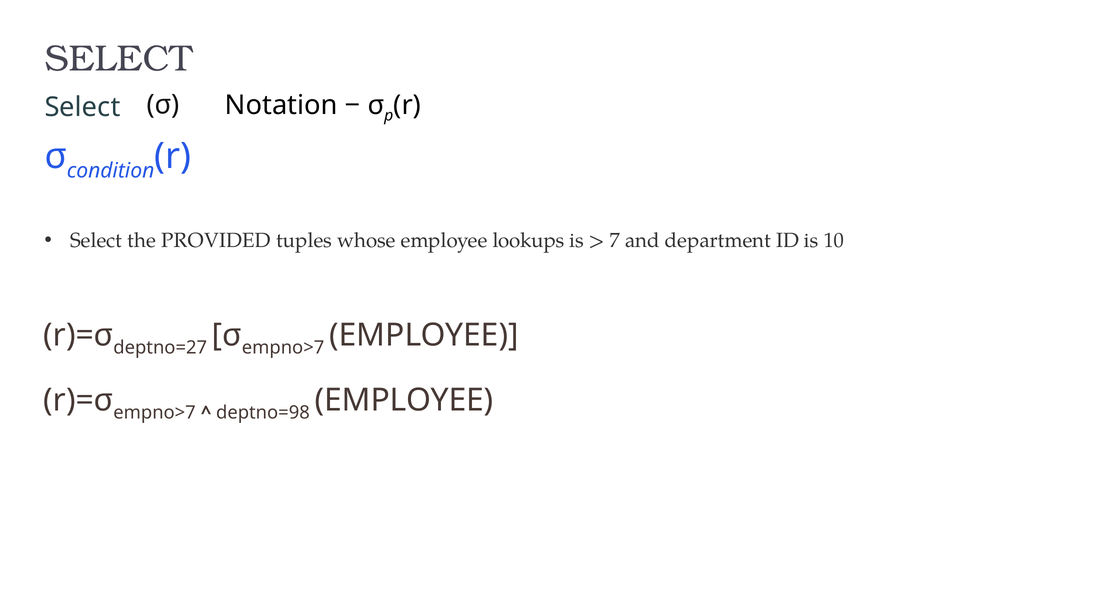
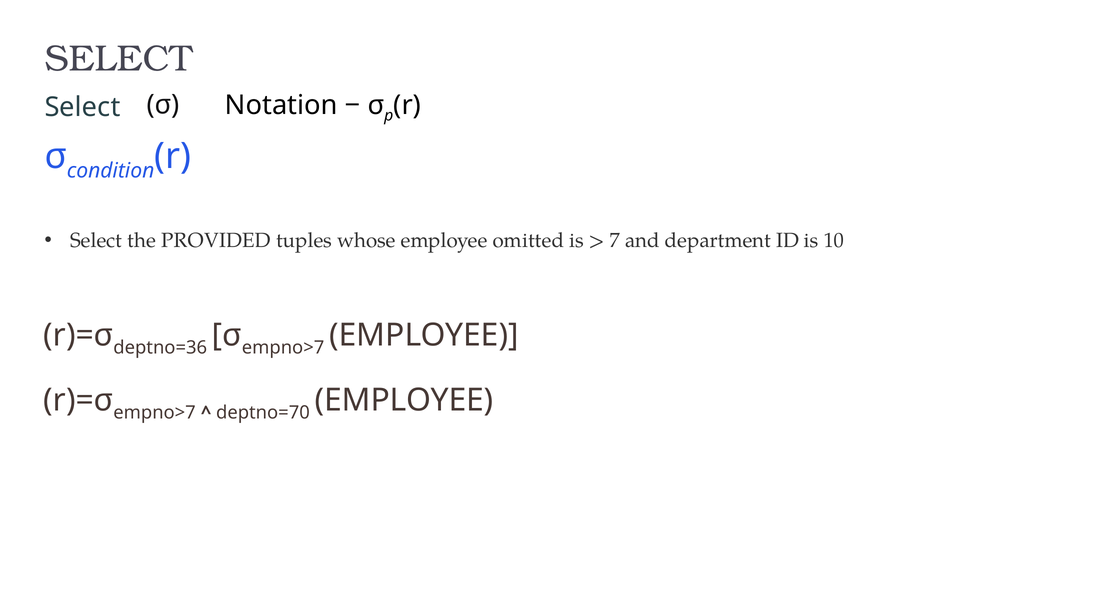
lookups: lookups -> omitted (528, 240)
deptno=27: deptno=27 -> deptno=36 (160, 347)
deptno=98: deptno=98 -> deptno=70 (263, 413)
